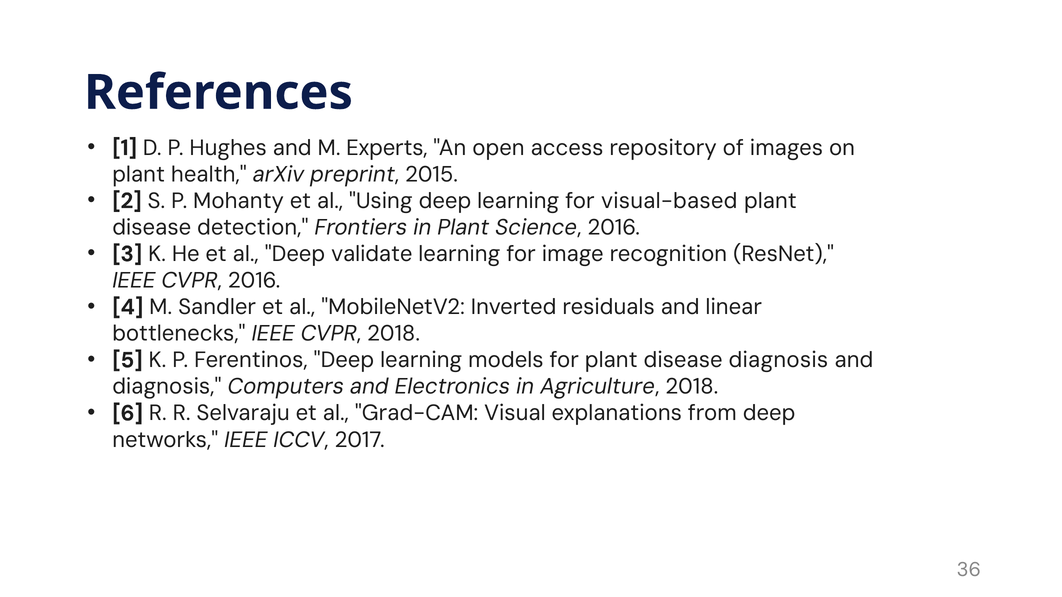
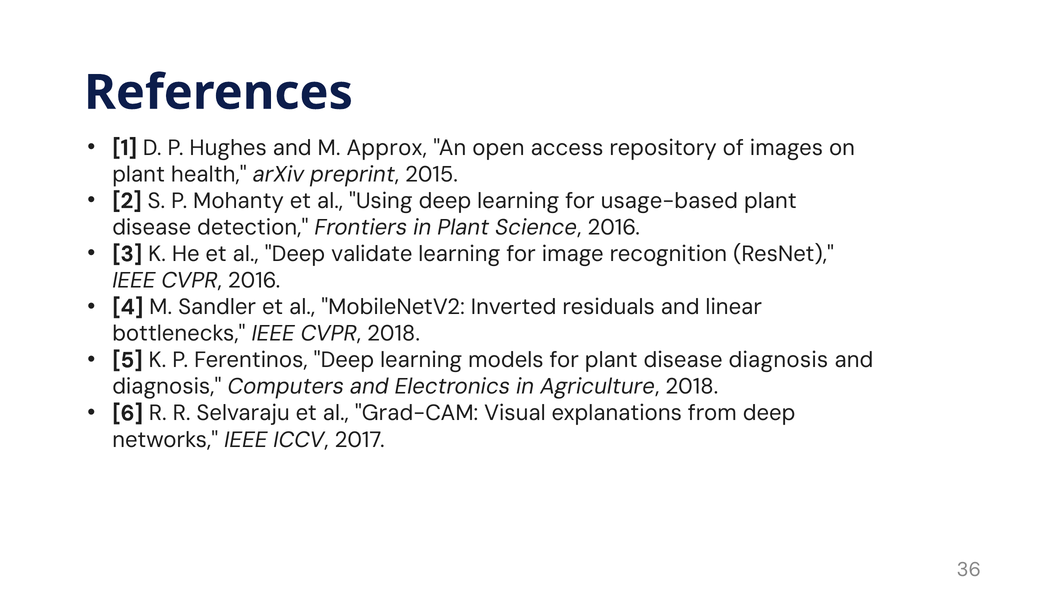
Experts: Experts -> Approx (387, 148)
visual-based: visual-based -> usage-based (669, 201)
